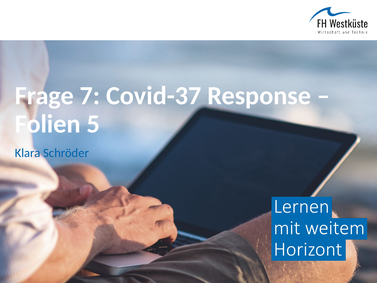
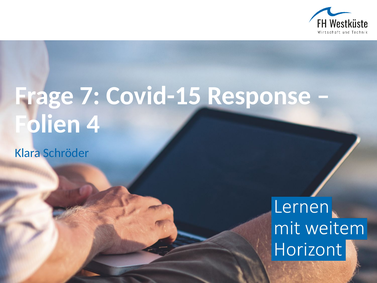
Covid-37: Covid-37 -> Covid-15 (154, 96)
5: 5 -> 4 (93, 124)
